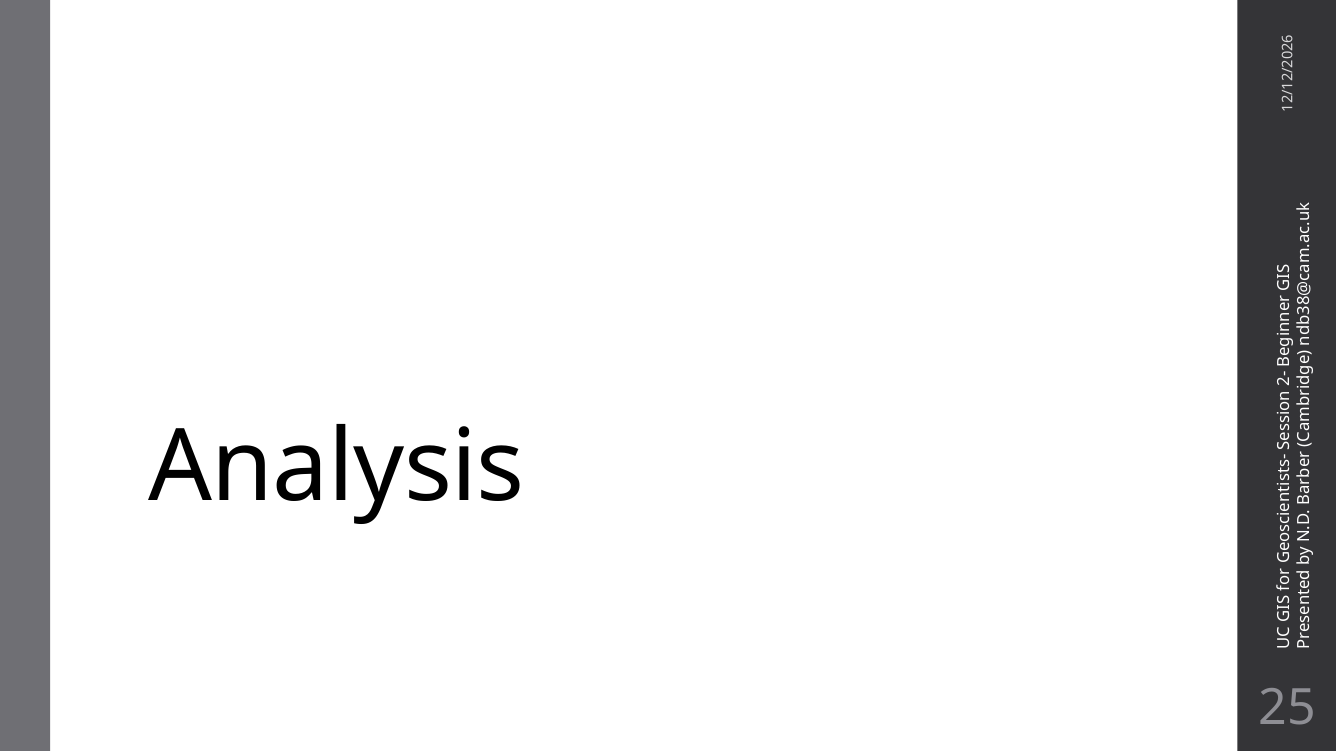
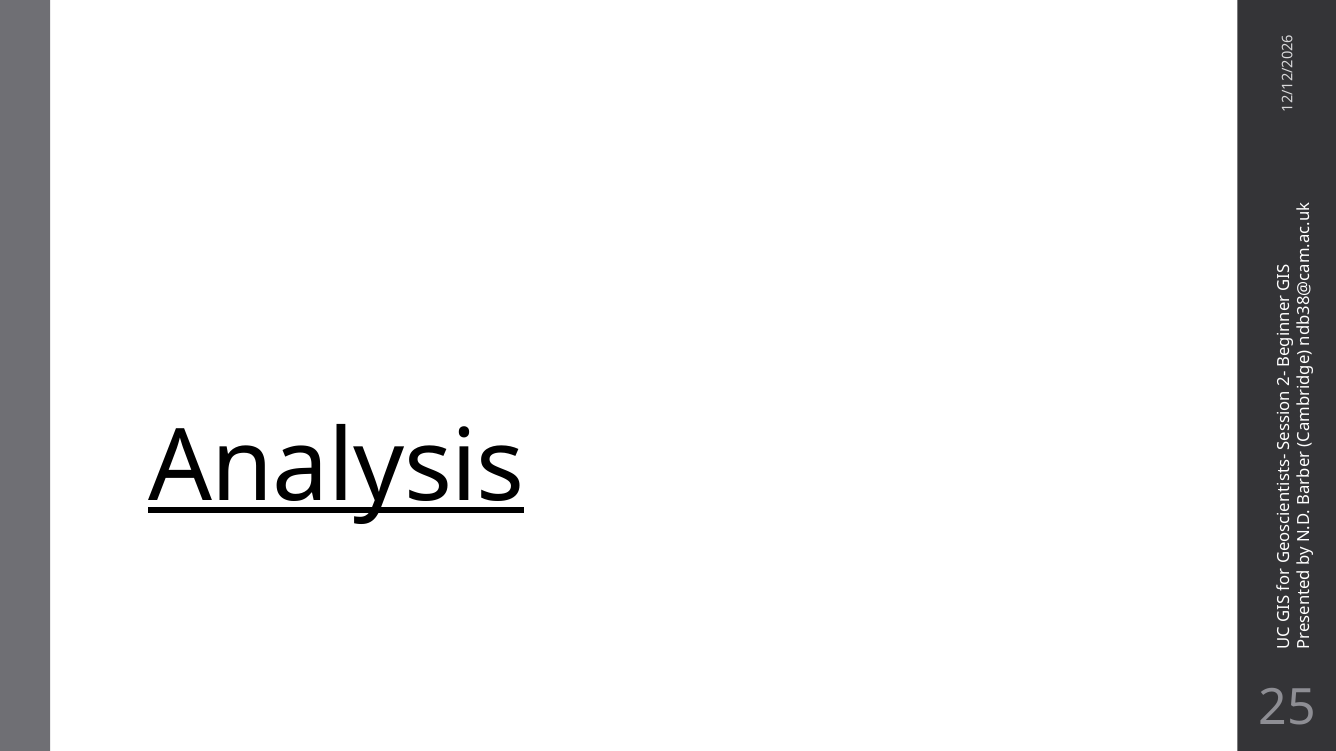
Analysis underline: none -> present (337, 467)
